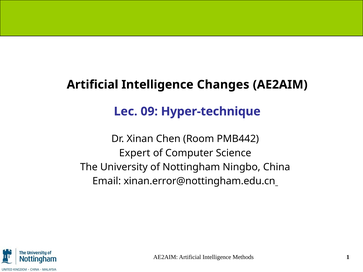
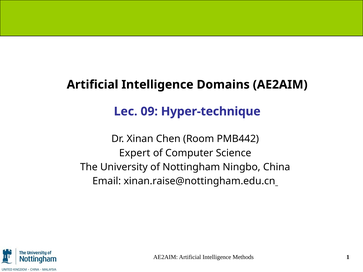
Changes: Changes -> Domains (223, 85)
xinan.error@nottingham.edu.cn: xinan.error@nottingham.edu.cn -> xinan.raise@nottingham.edu.cn (199, 181)
